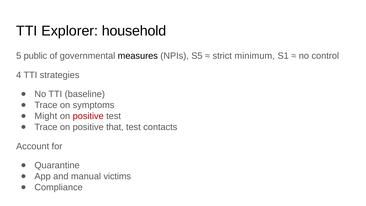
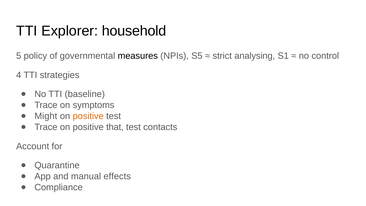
public: public -> policy (35, 56)
minimum: minimum -> analysing (255, 56)
positive colour: red -> orange (88, 116)
victims: victims -> effects (117, 176)
